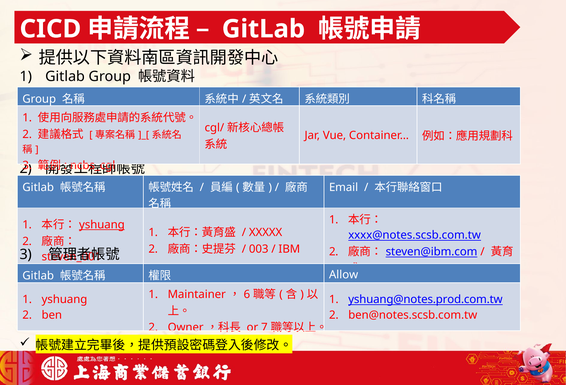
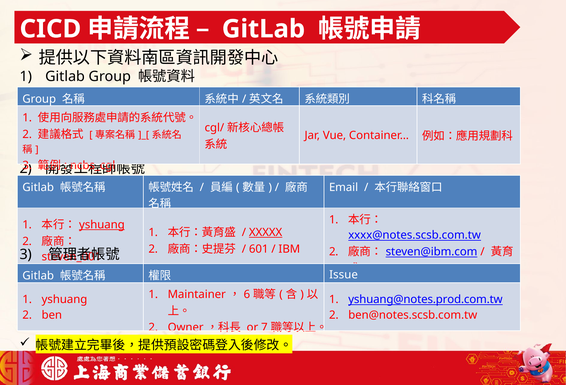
XXXXX underline: none -> present (266, 233)
003: 003 -> 601 (259, 249)
Allow: Allow -> Issue (344, 275)
